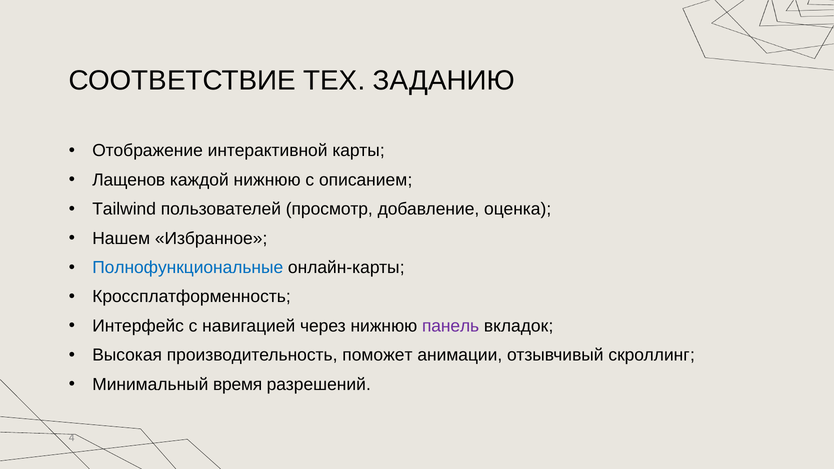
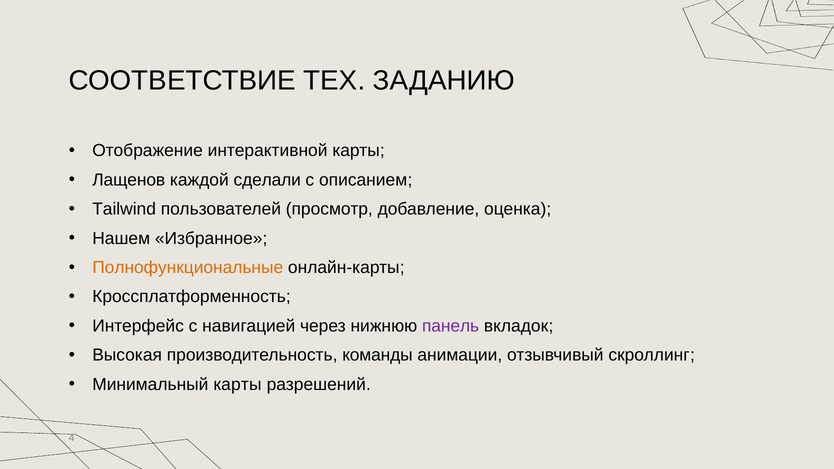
каждой нижнюю: нижнюю -> сделали (267, 180)
Полнофункциональные colour: blue -> orange (188, 268)
поможет: поможет -> команды (377, 355)
Минимальный время: время -> карты (237, 384)
